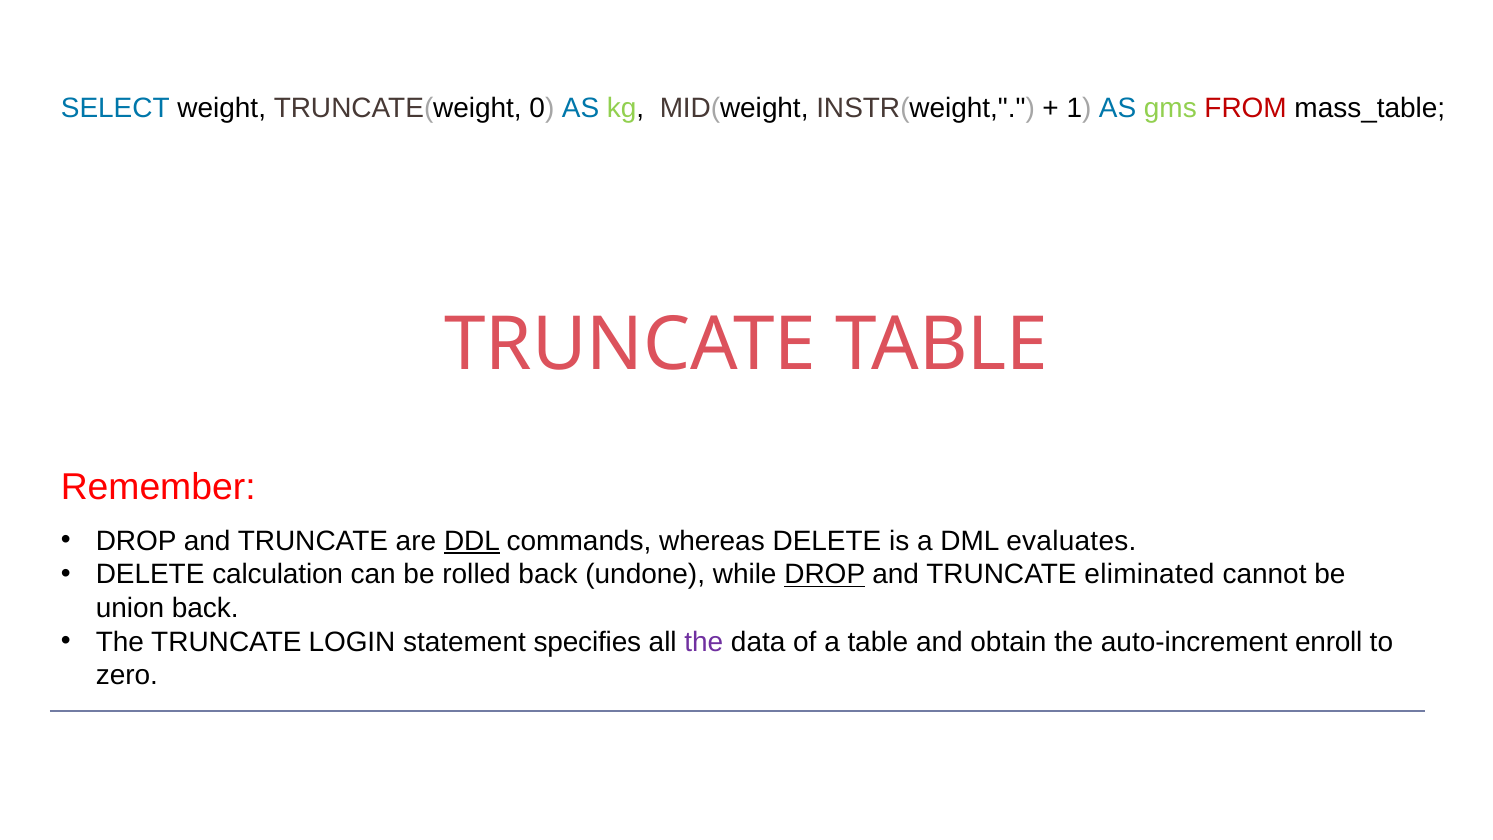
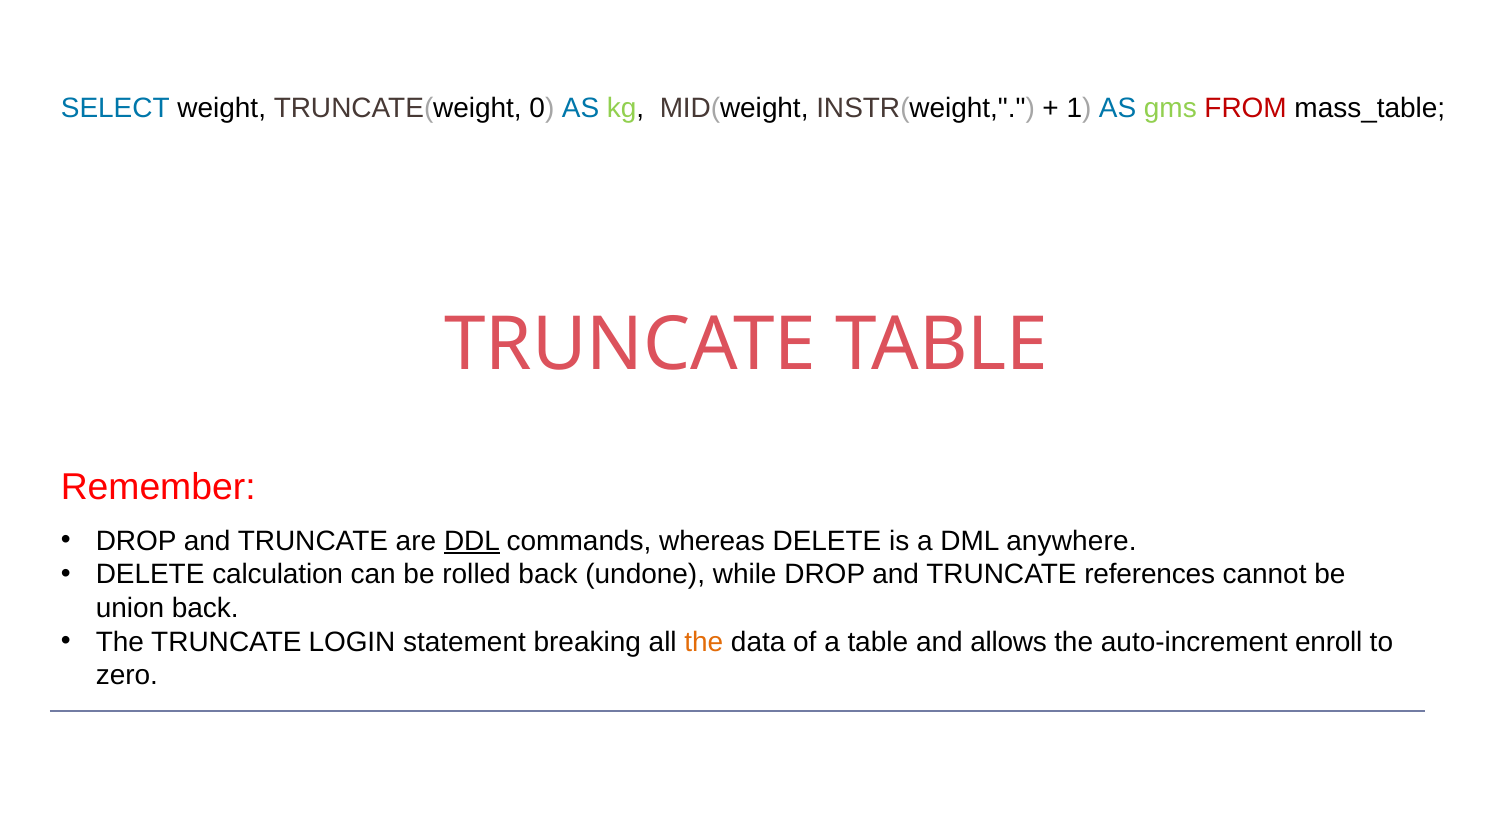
evaluates: evaluates -> anywhere (1071, 541)
DROP underline: present -> none (825, 574)
eliminated: eliminated -> references (1150, 574)
specifies: specifies -> breaking (587, 642)
the colour: purple -> orange (704, 642)
obtain: obtain -> allows (1009, 642)
